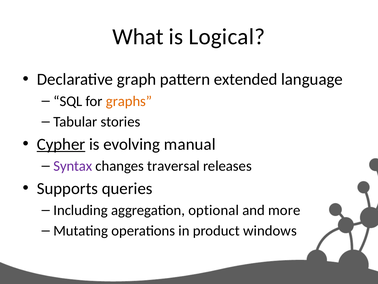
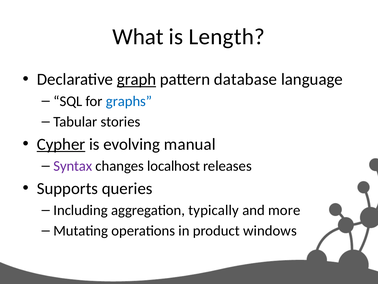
Logical: Logical -> Length (227, 37)
graph underline: none -> present (137, 79)
extended: extended -> database (246, 79)
graphs colour: orange -> blue (129, 101)
traversal: traversal -> localhost (174, 166)
optional: optional -> typically (214, 210)
